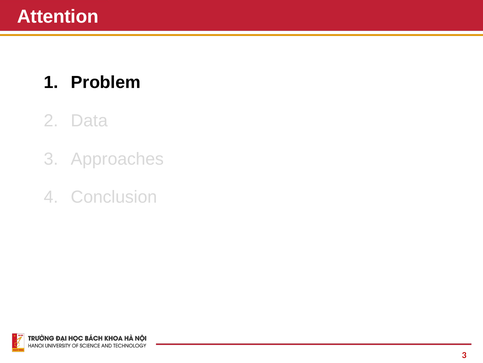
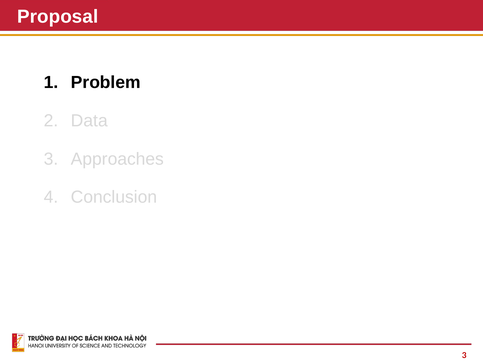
Attention: Attention -> Proposal (58, 17)
